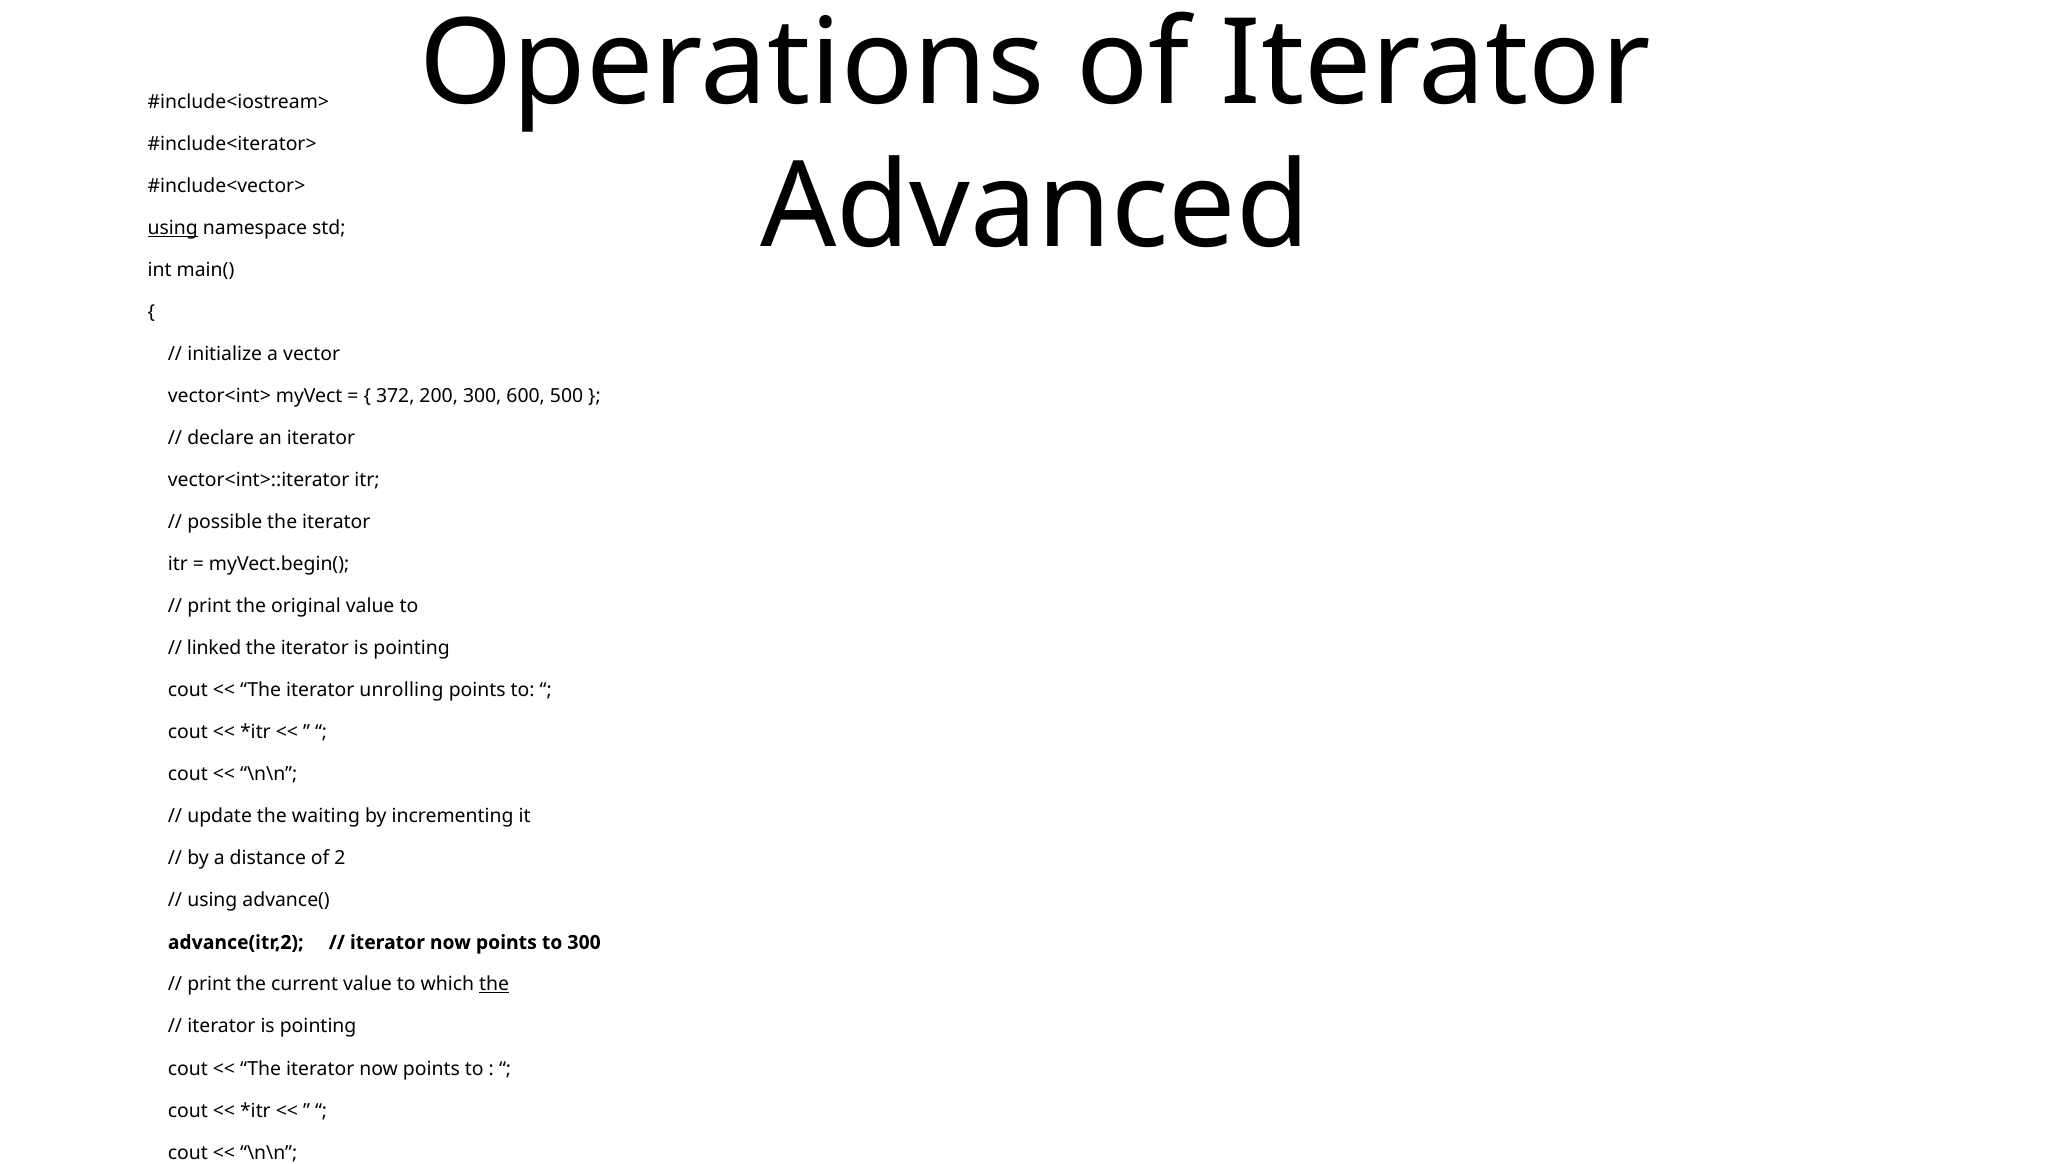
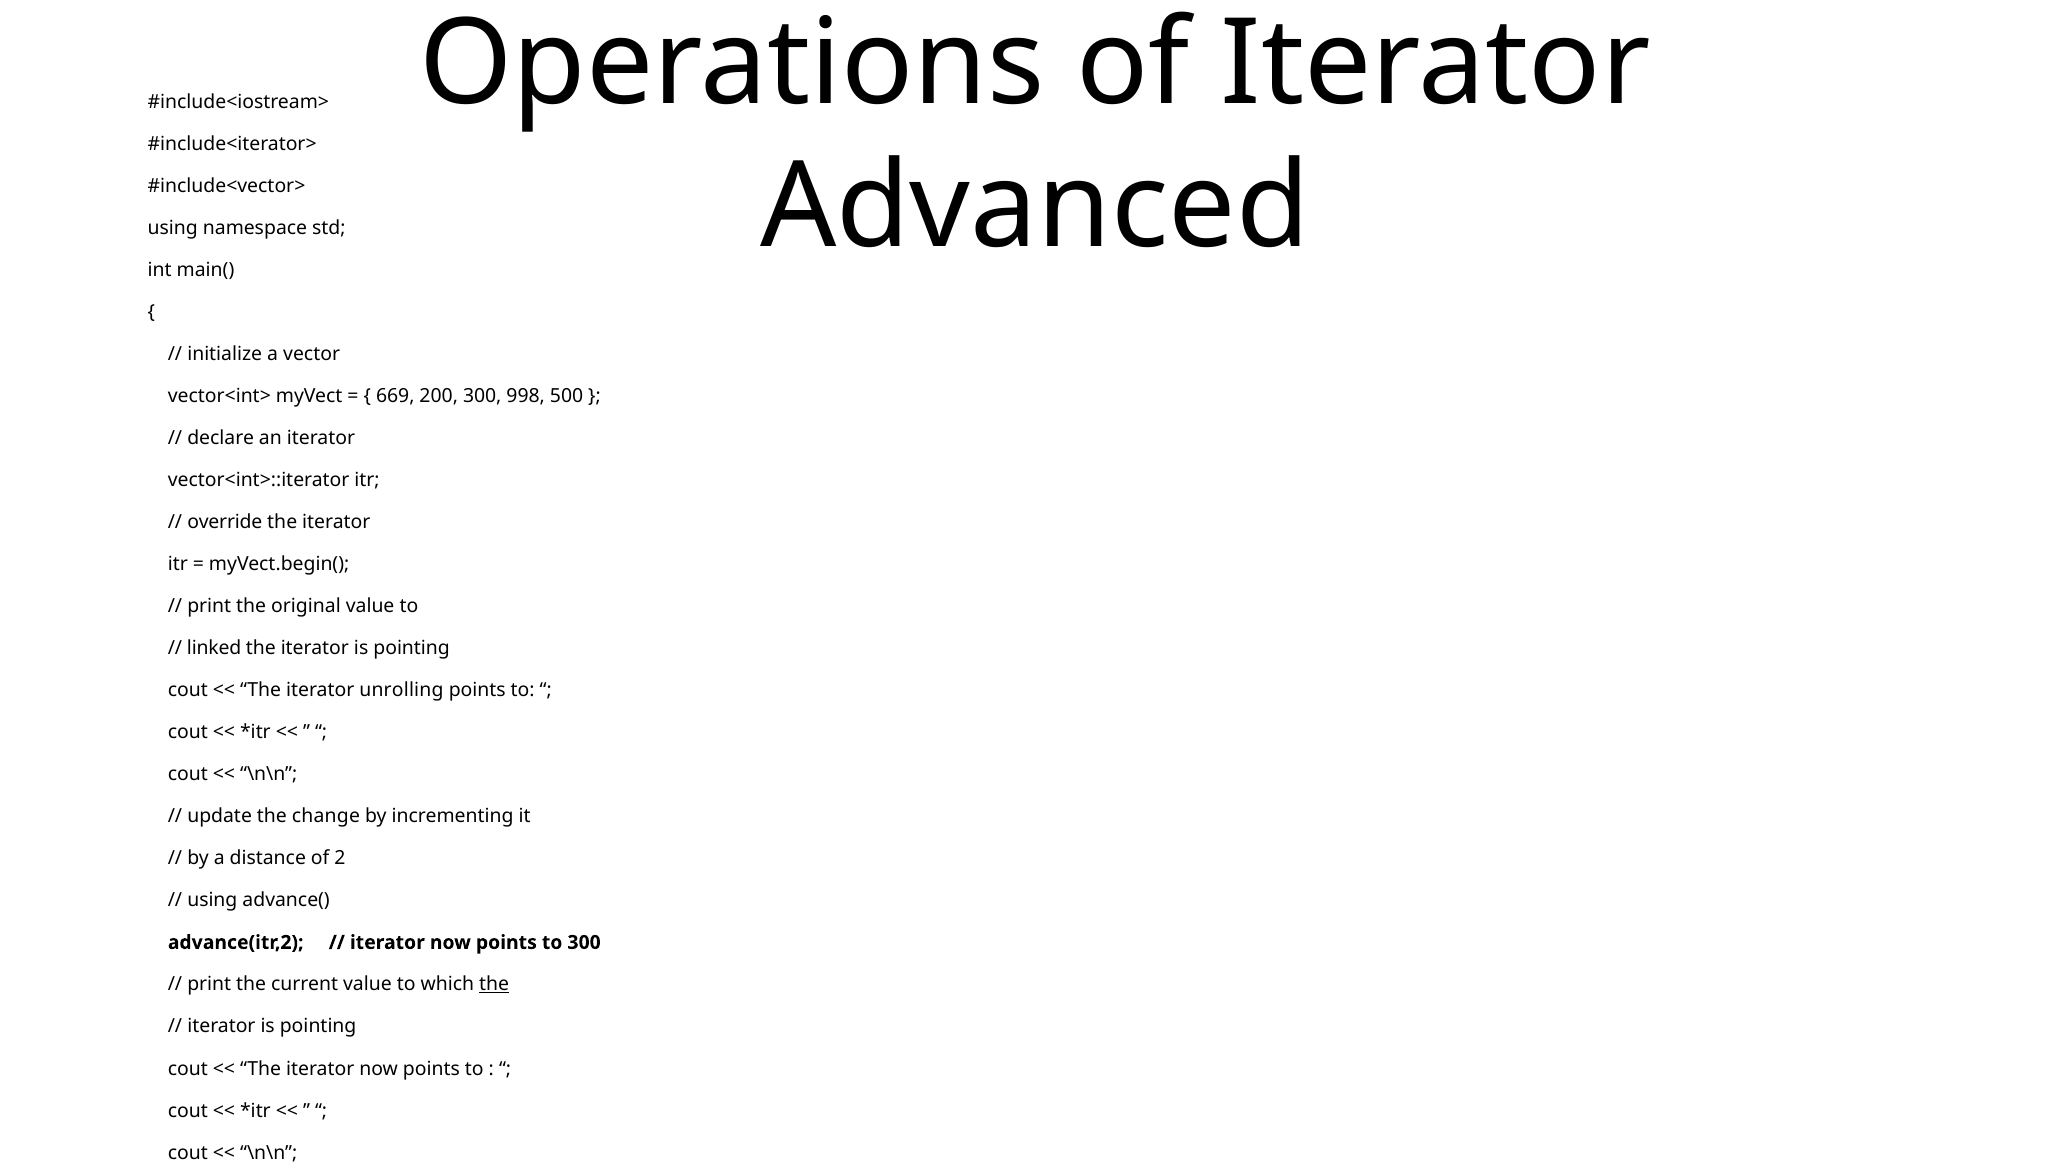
using underline: present -> none (173, 228)
372: 372 -> 669 (395, 396)
600: 600 -> 998 (526, 396)
possible: possible -> override (225, 522)
waiting: waiting -> change (326, 817)
